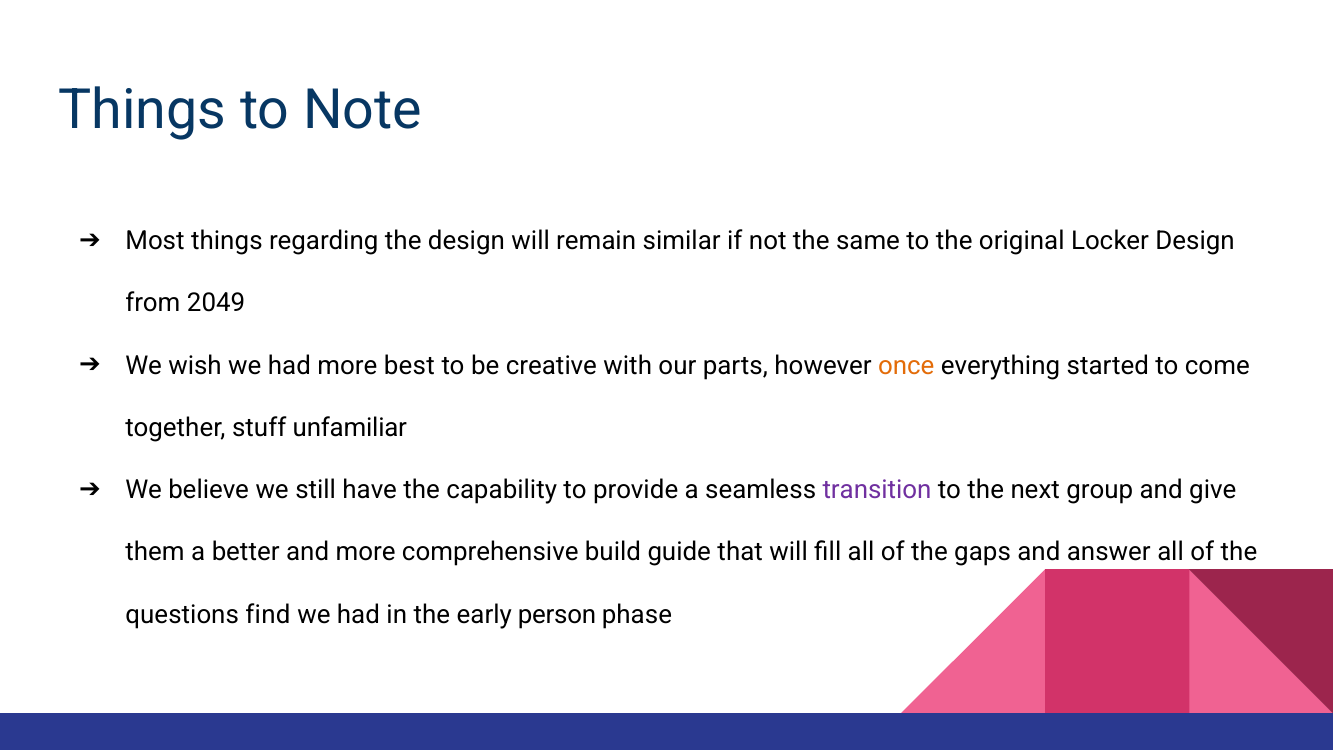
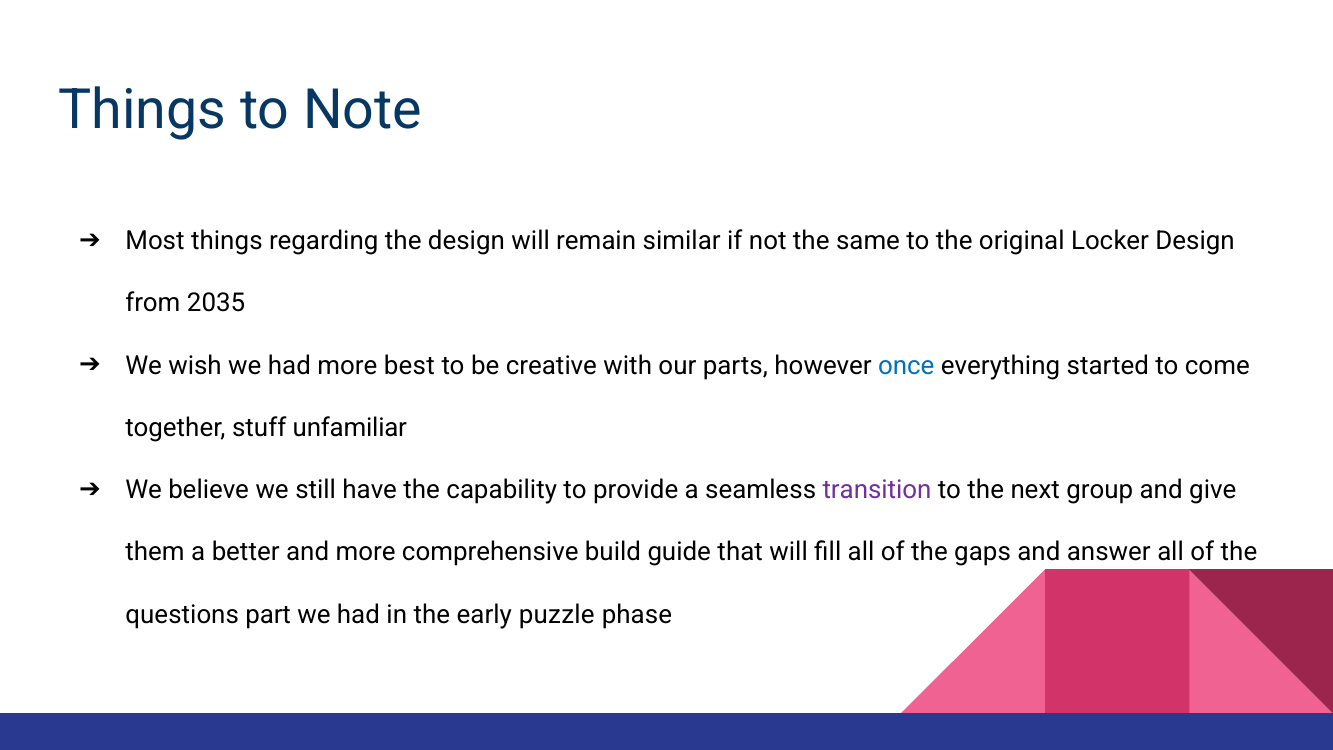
2049: 2049 -> 2035 (216, 303)
once colour: orange -> blue (906, 366)
find: find -> part (268, 615)
person: person -> puzzle (557, 615)
